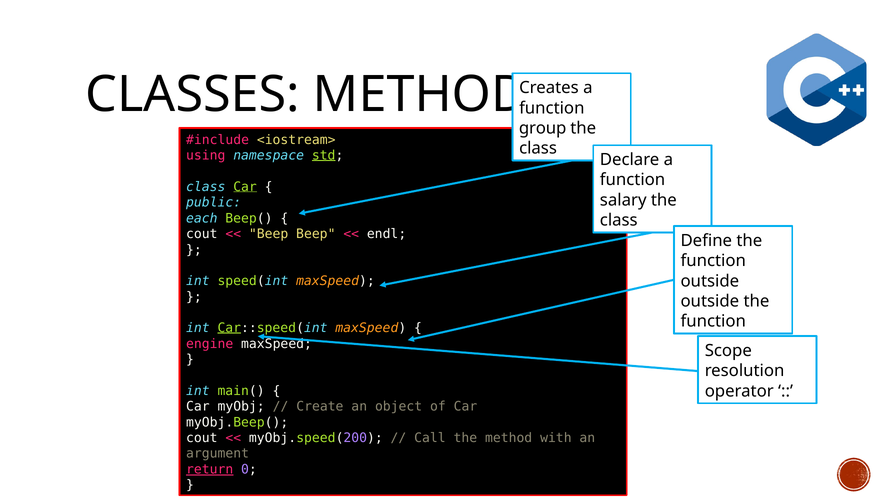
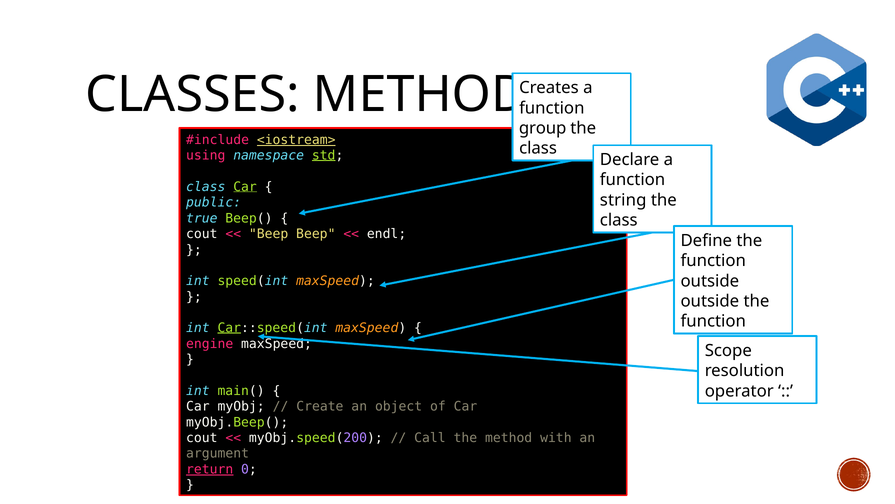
<iostream> underline: none -> present (296, 140)
salary: salary -> string (623, 200)
each: each -> true (202, 218)
